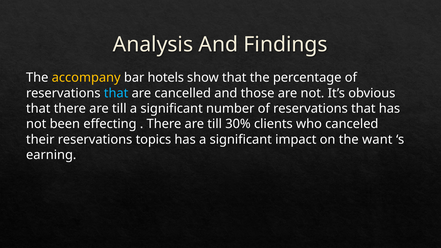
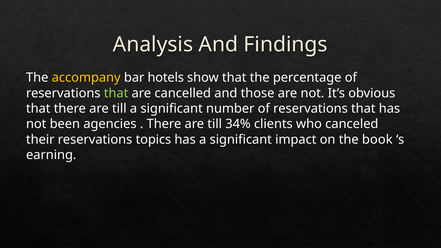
that colour: light blue -> light green (116, 93)
effecting: effecting -> agencies (110, 124)
30%: 30% -> 34% (238, 124)
want: want -> book (377, 140)
